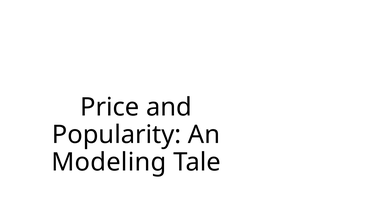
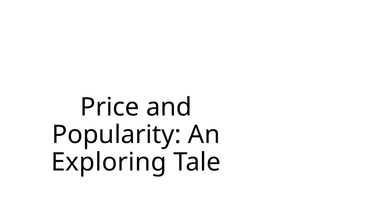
Modeling: Modeling -> Exploring (109, 162)
